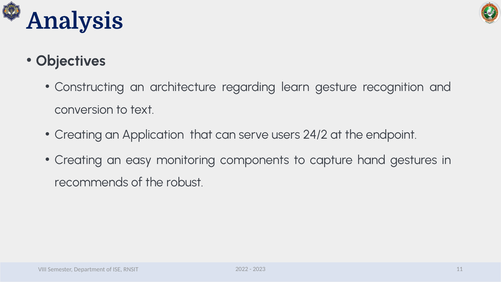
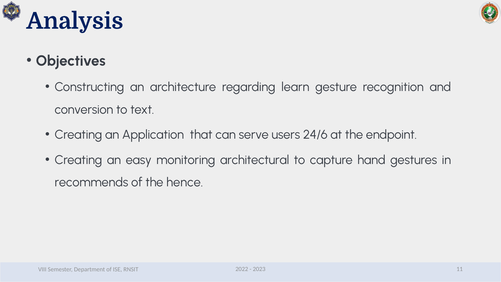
24/2: 24/2 -> 24/6 (315, 135)
components: components -> architectural (255, 160)
robust: robust -> hence (185, 182)
